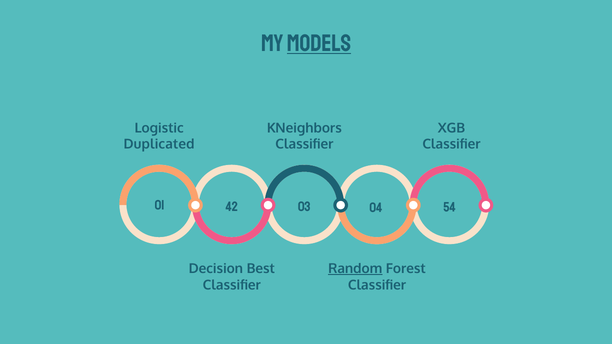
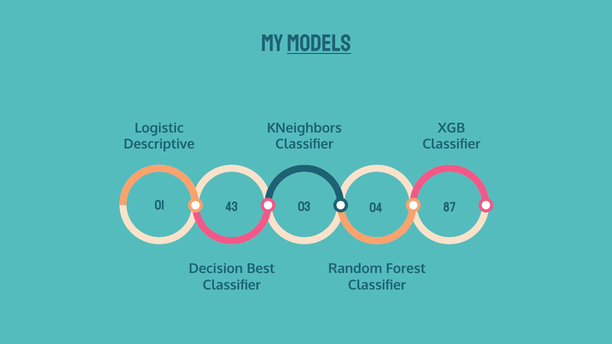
Duplicated: Duplicated -> Descriptive (159, 145)
42: 42 -> 43 (232, 207)
54: 54 -> 87 (450, 208)
Random underline: present -> none (355, 269)
